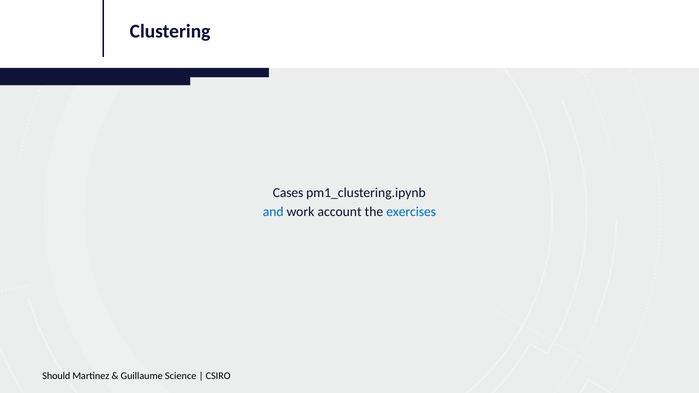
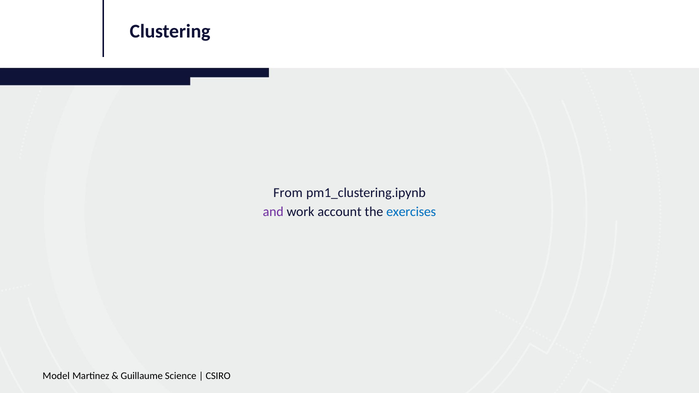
Cases: Cases -> From (288, 193)
and colour: blue -> purple (273, 212)
Should: Should -> Model (56, 376)
